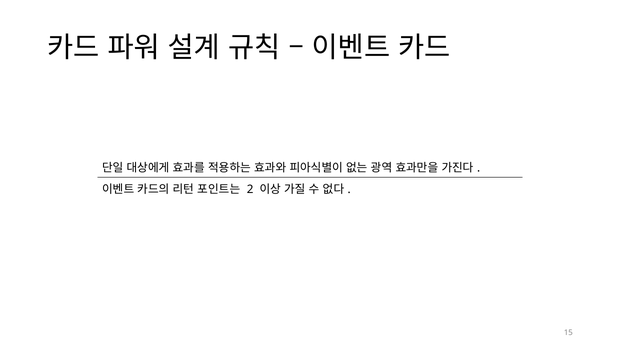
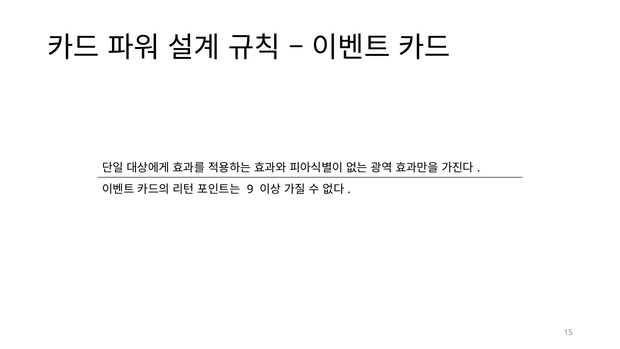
2: 2 -> 9 (250, 189)
